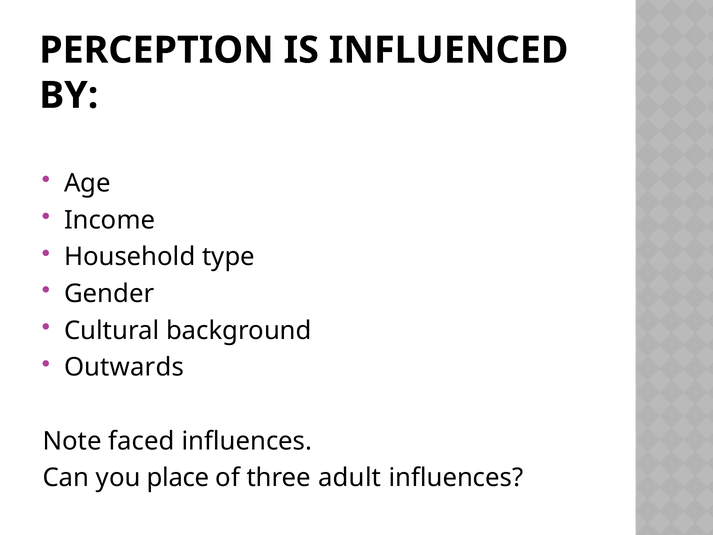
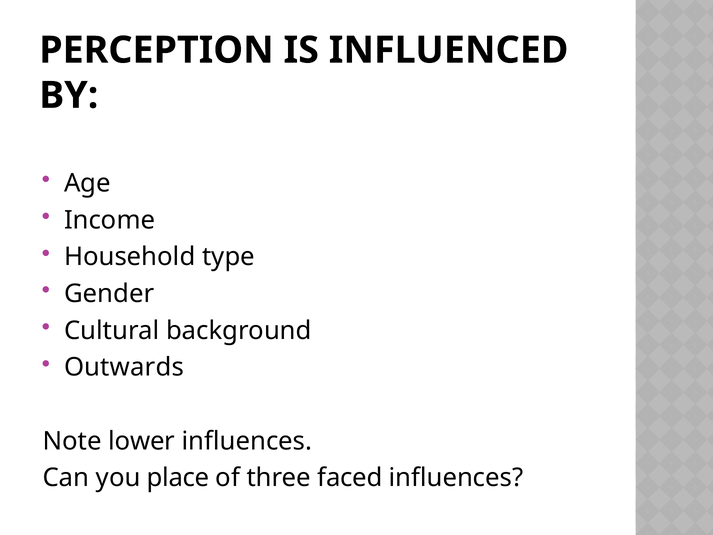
faced: faced -> lower (142, 441)
adult: adult -> faced (350, 478)
